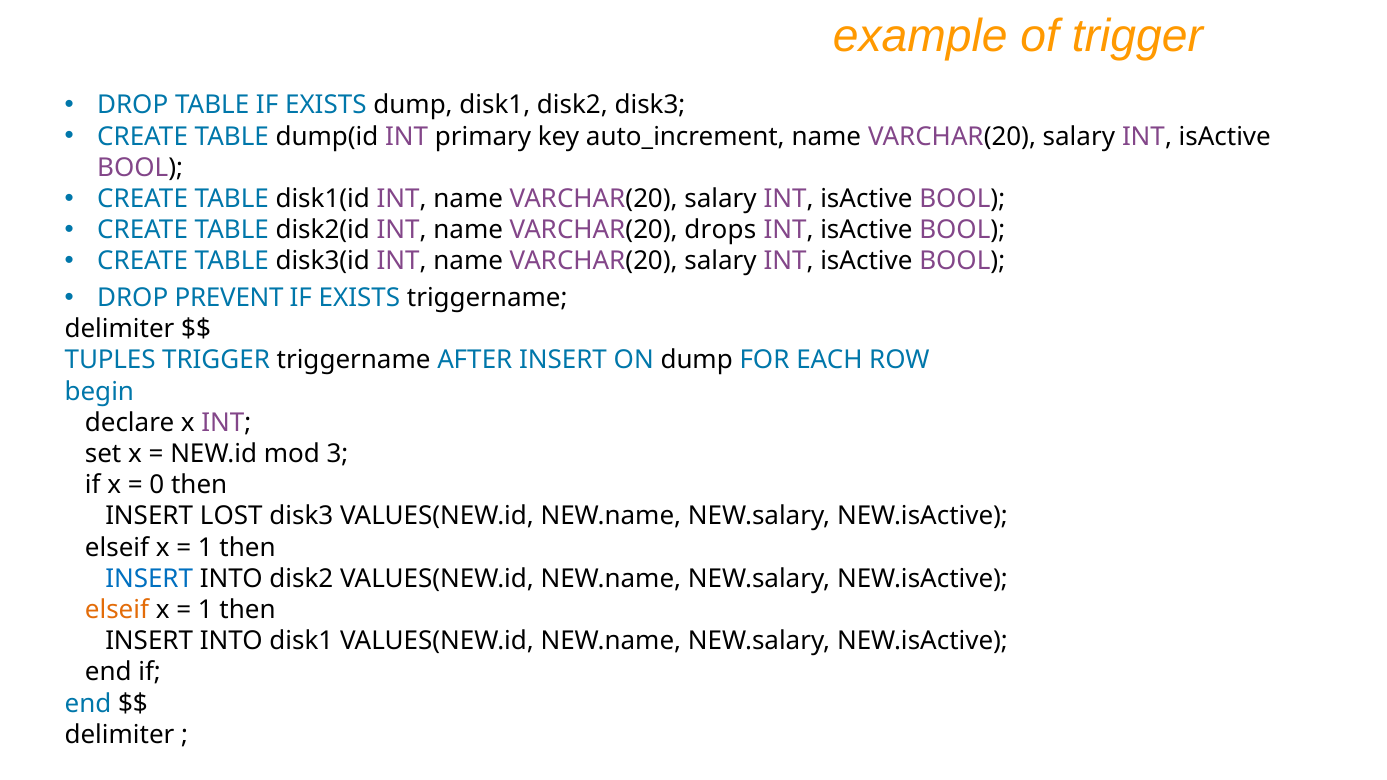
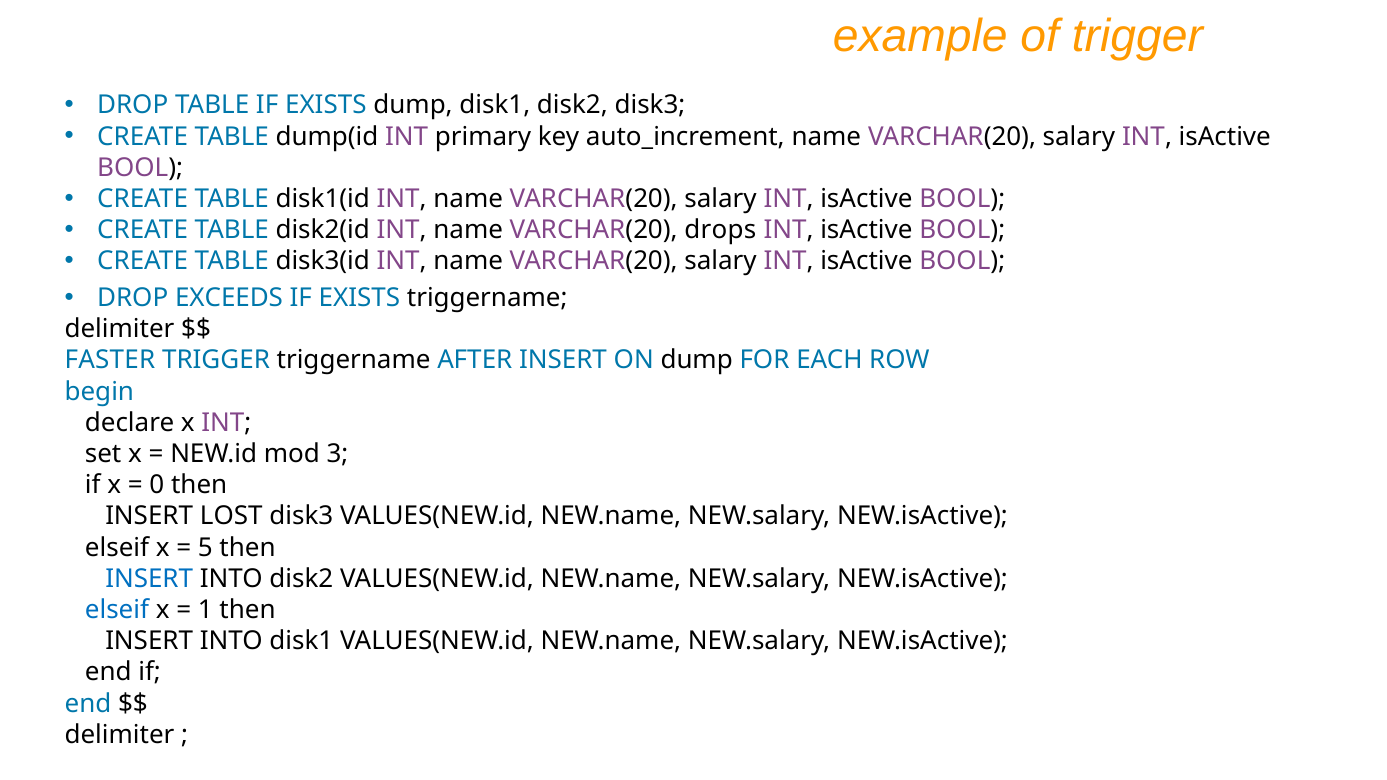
PREVENT: PREVENT -> EXCEEDS (229, 298)
TUPLES: TUPLES -> FASTER (110, 360)
1: 1 -> 5 (205, 548)
elseif colour: orange -> blue (117, 610)
